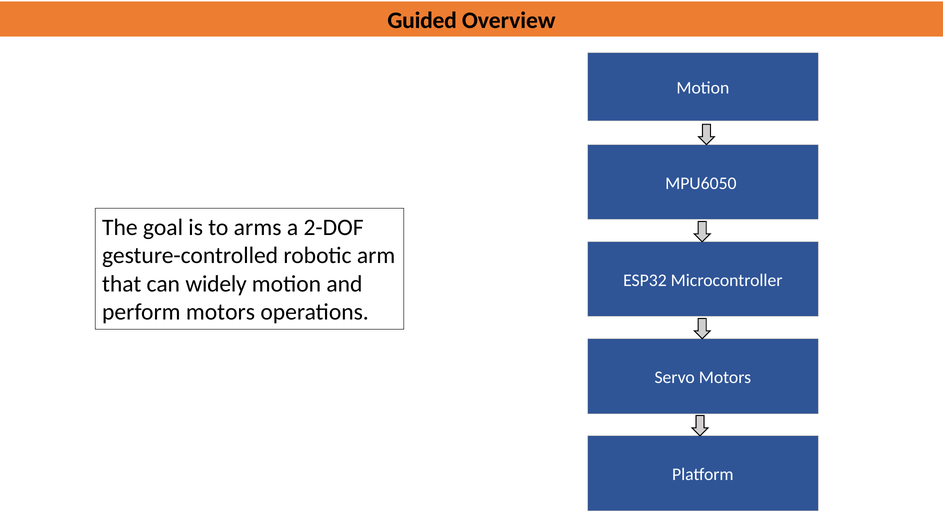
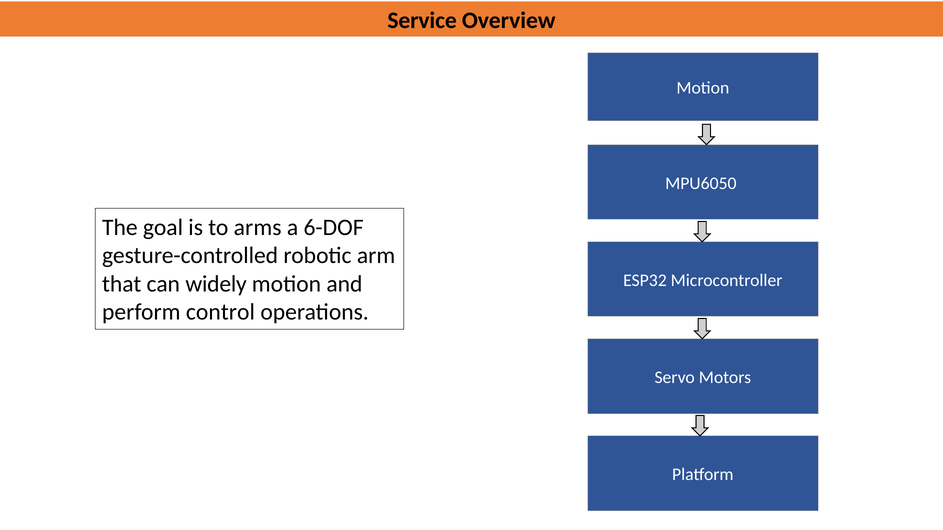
Guided: Guided -> Service (422, 21)
2-DOF: 2-DOF -> 6-DOF (334, 228)
perform motors: motors -> control (220, 312)
